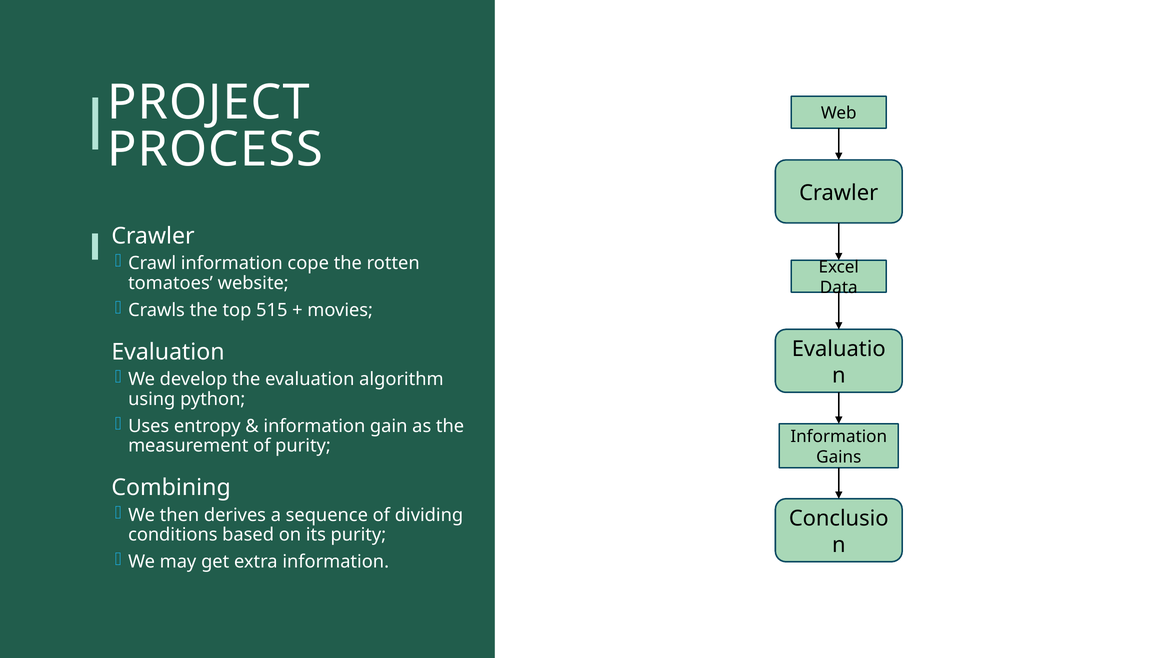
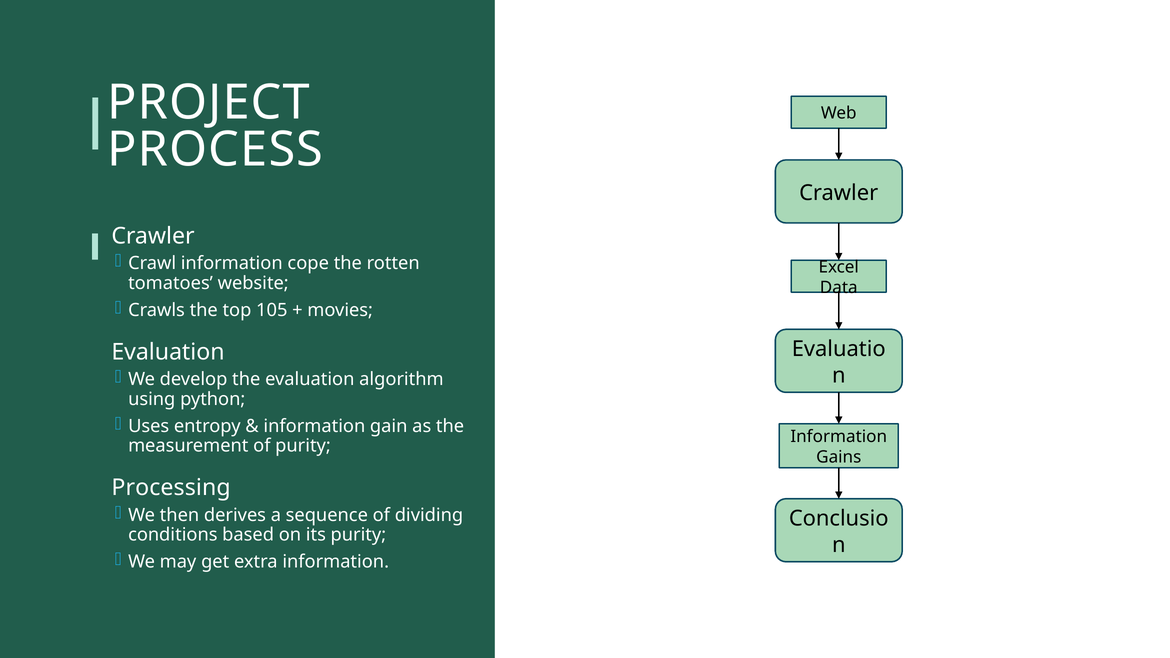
515: 515 -> 105 (272, 310)
Combining: Combining -> Processing (171, 488)
